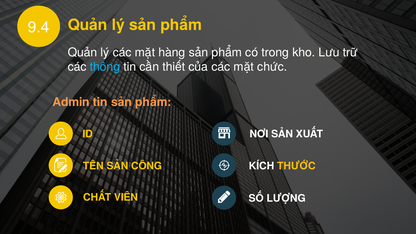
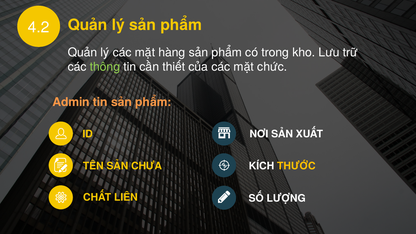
9.4: 9.4 -> 4.2 (39, 27)
thông colour: light blue -> light green (105, 67)
CÔNG: CÔNG -> CHƯA (147, 166)
VIÊN: VIÊN -> LIÊN (126, 197)
